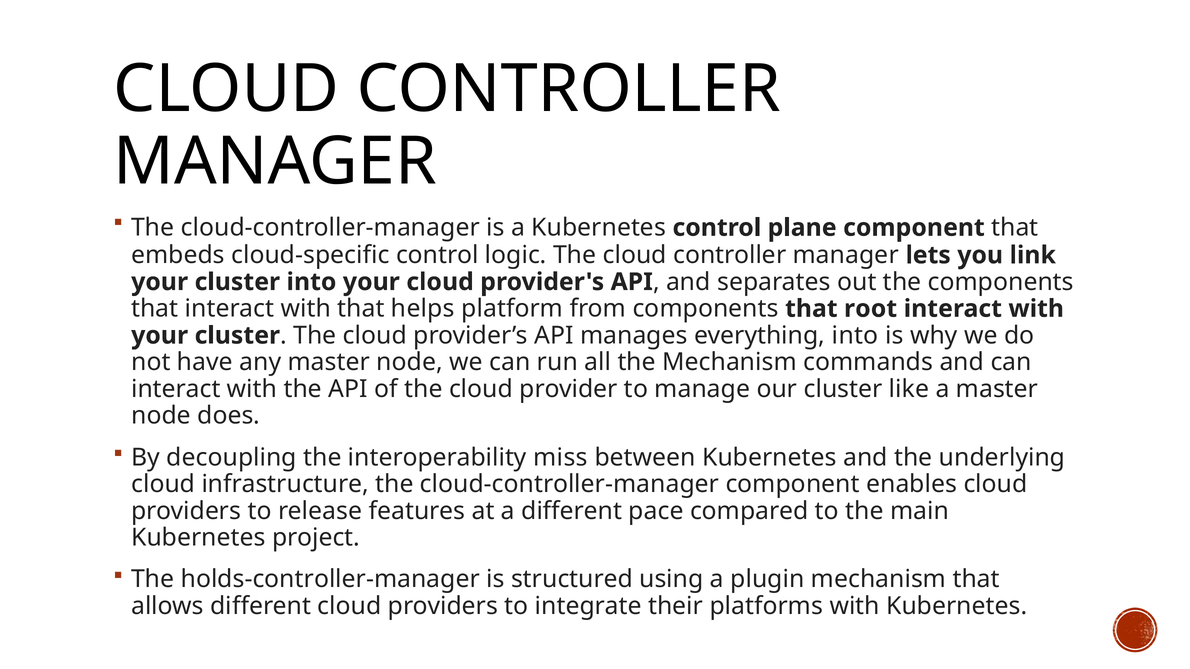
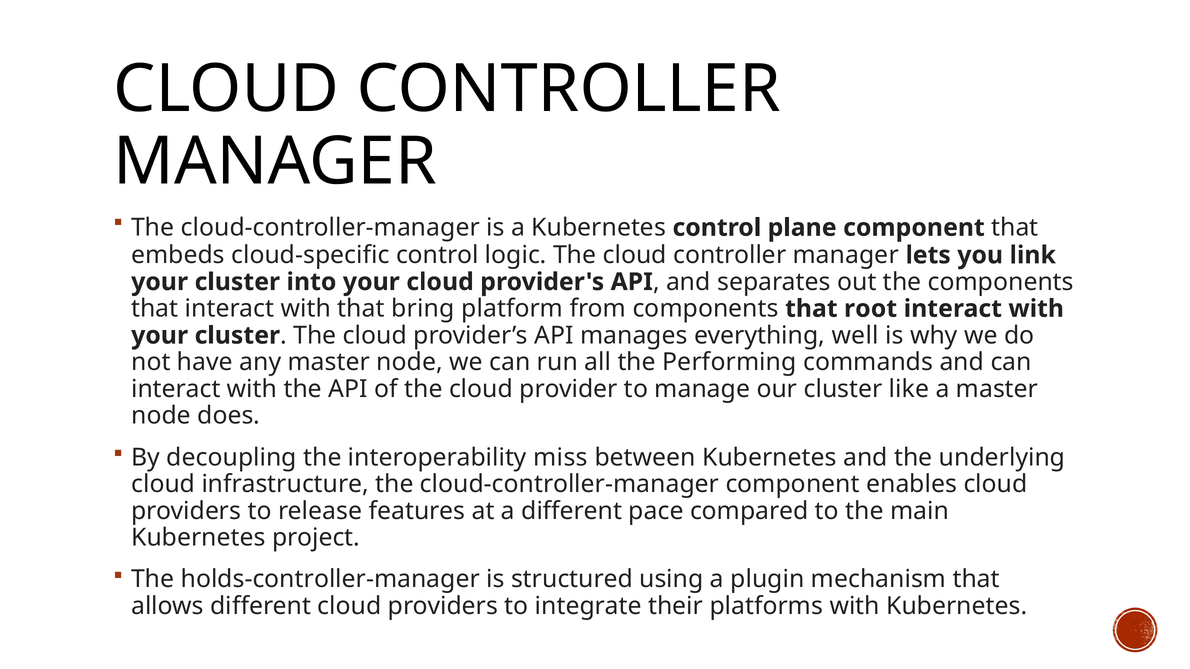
helps: helps -> bring (423, 309)
everything into: into -> well (855, 336)
the Mechanism: Mechanism -> Performing (729, 362)
